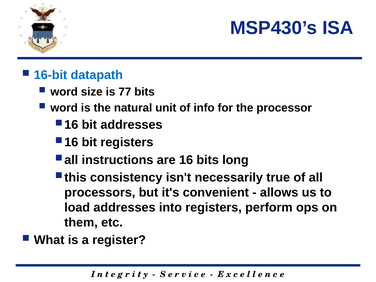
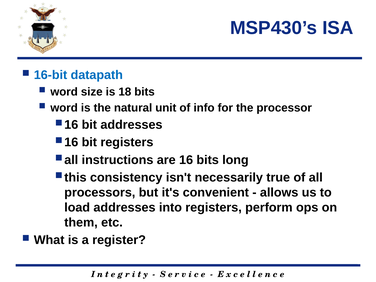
77: 77 -> 18 (125, 92)
